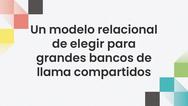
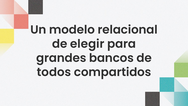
llama: llama -> todos (54, 72)
